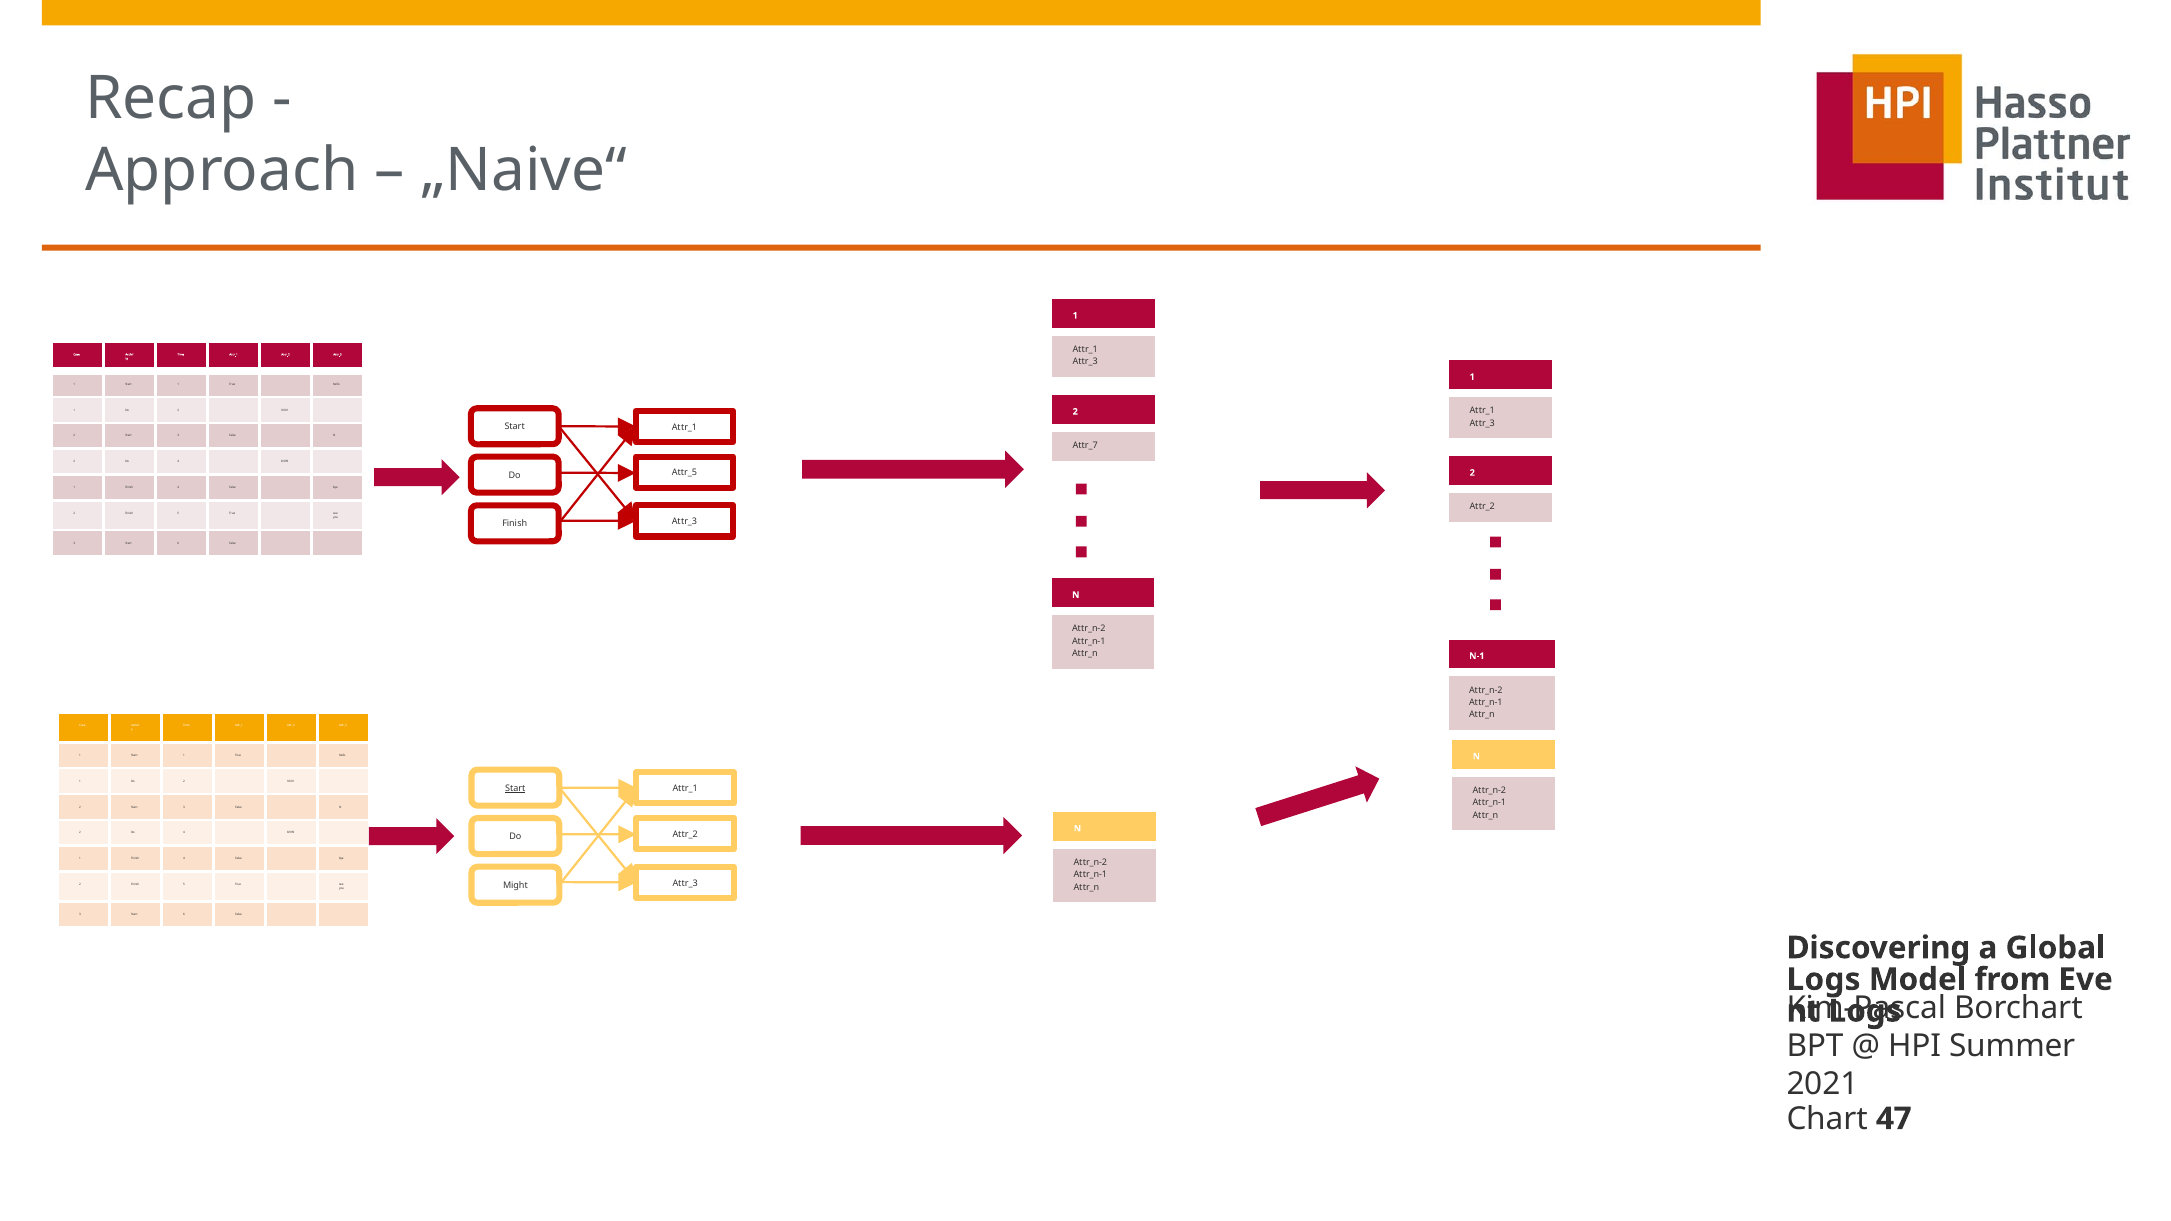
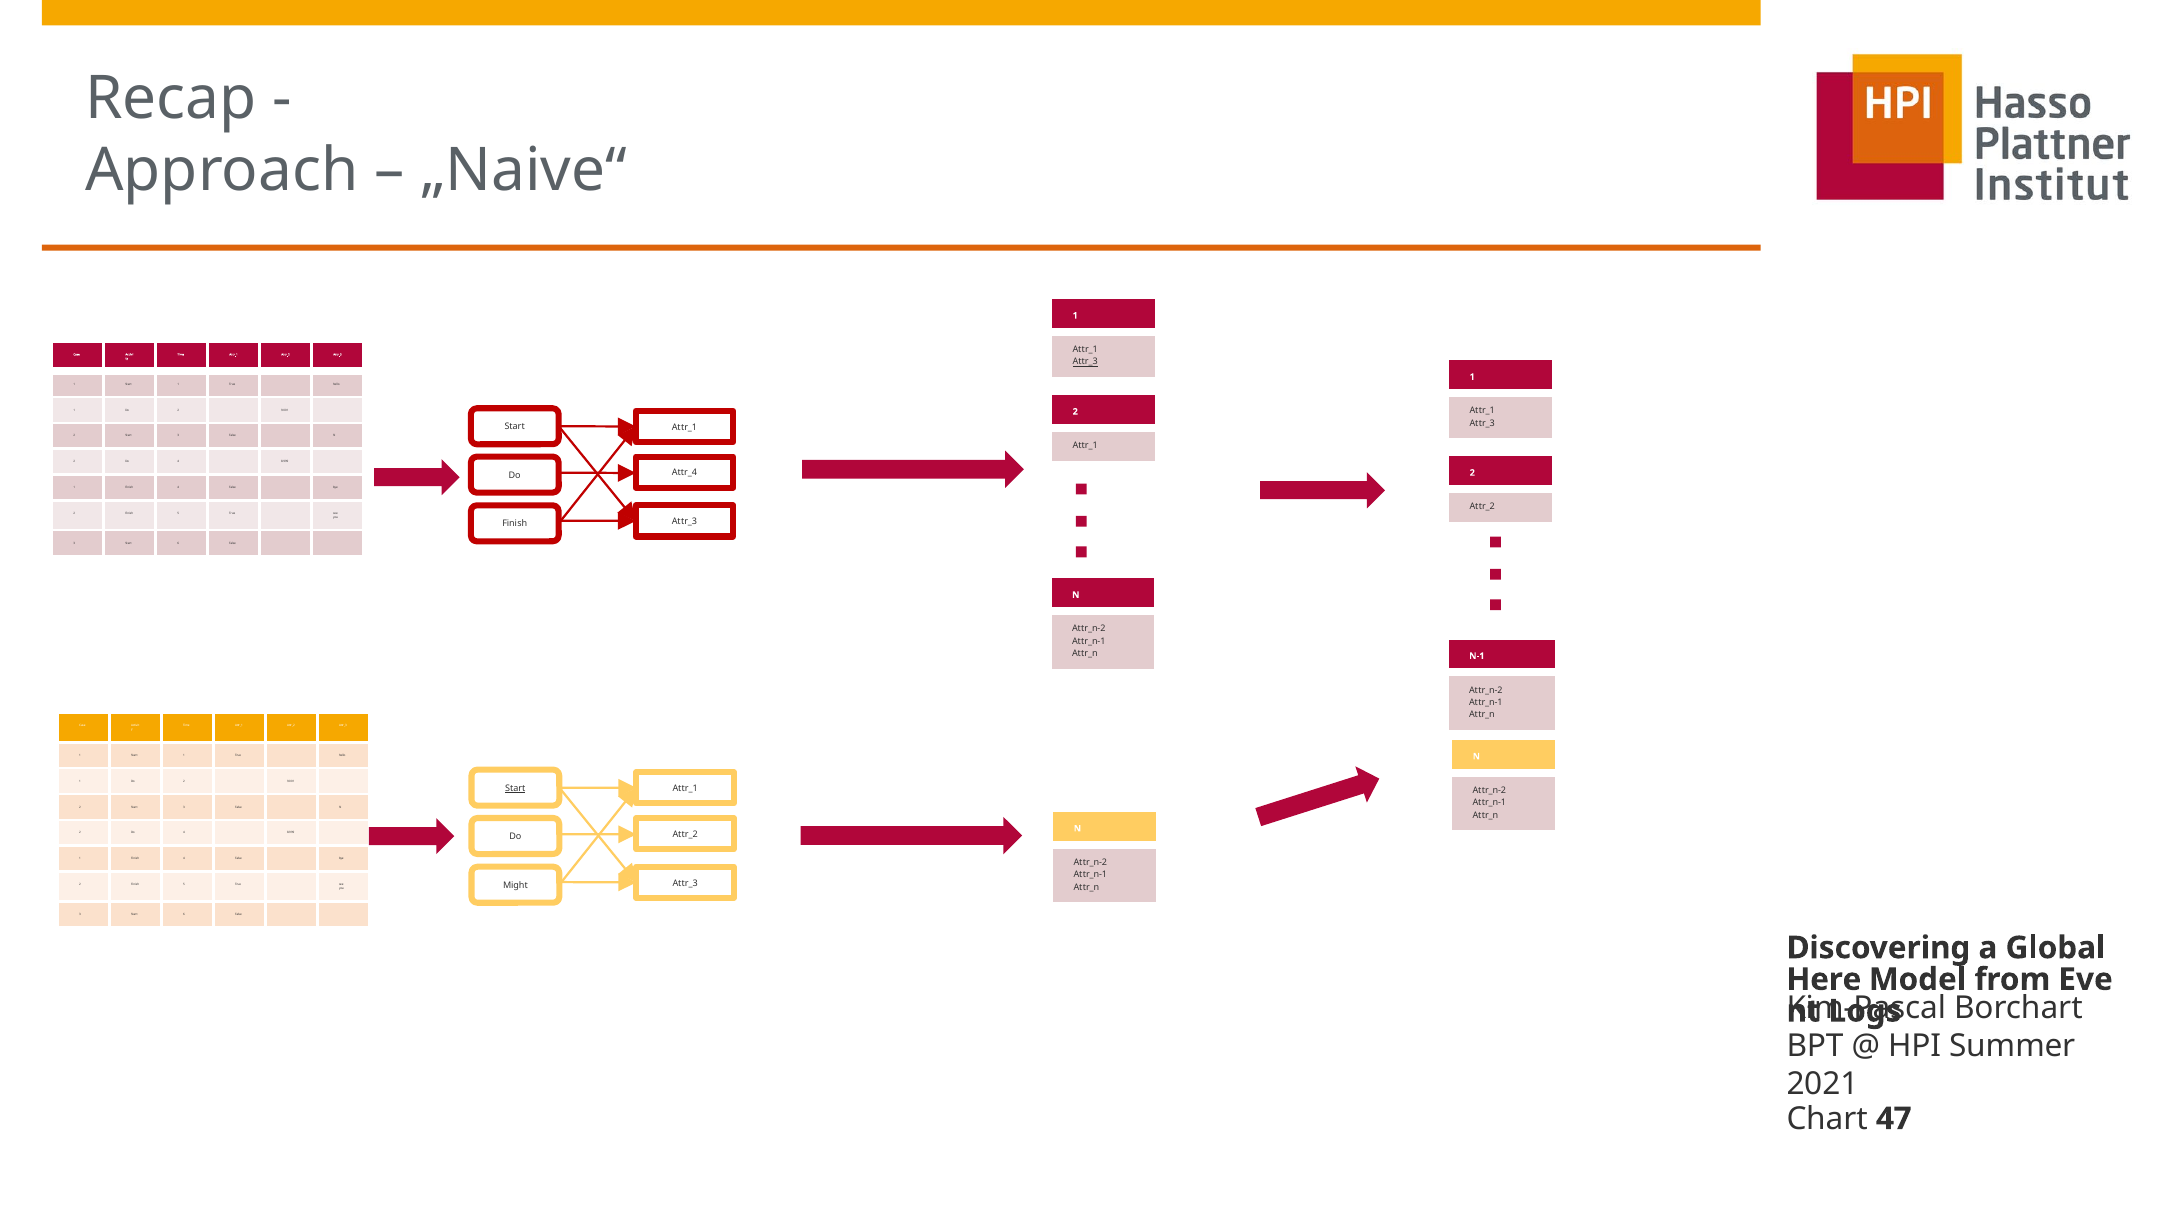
Attr_3 underline: none -> present (1085, 362)
Attr_7: Attr_7 -> Attr_1 (1085, 446)
Attr_5: Attr_5 -> Attr_4 (685, 473)
Logs: Logs -> Here (1824, 980)
